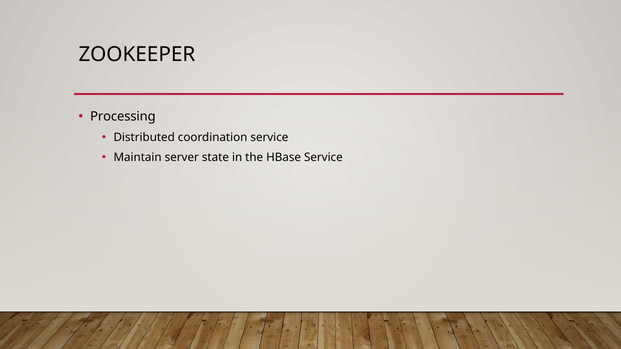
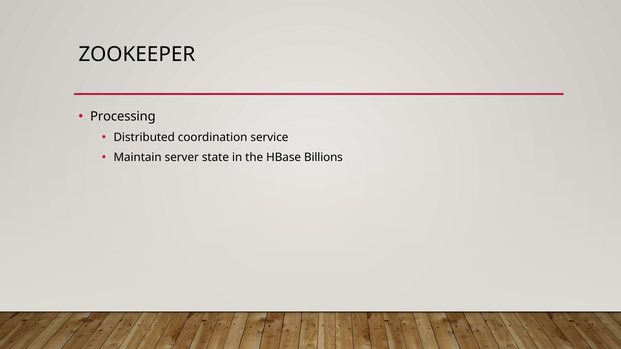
HBase Service: Service -> Billions (323, 157)
